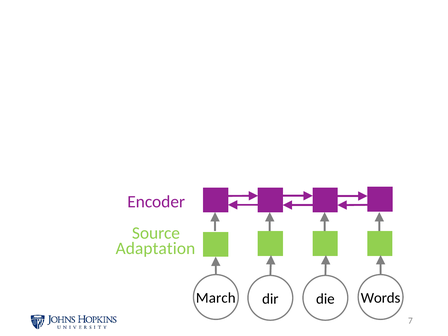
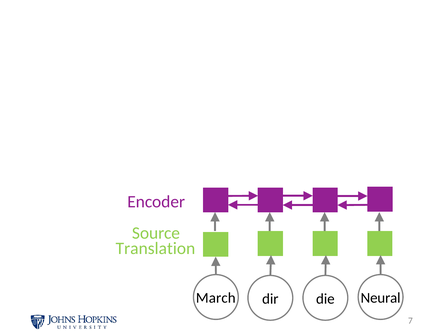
Adaptation: Adaptation -> Translation (155, 248)
Words: Words -> Neural (381, 298)
